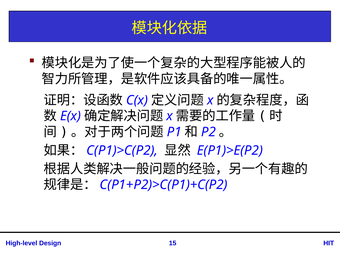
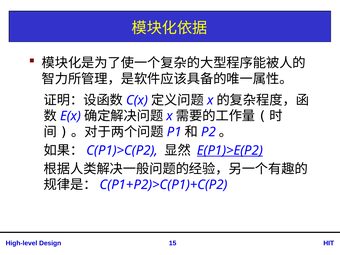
E(P1)>E(P2 underline: none -> present (230, 150)
